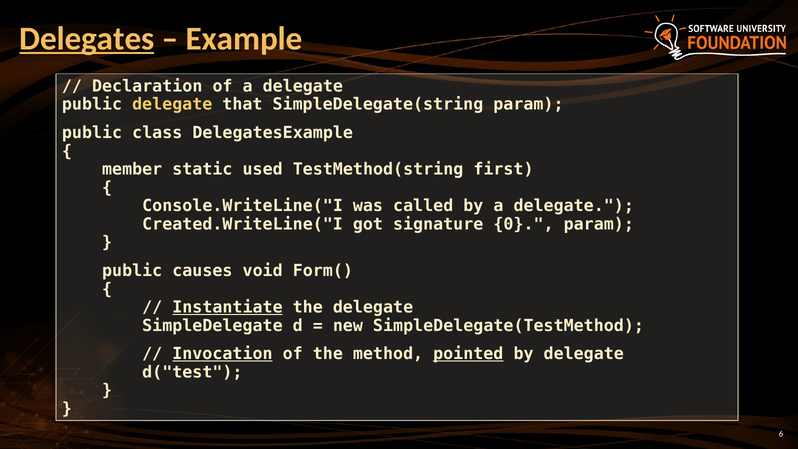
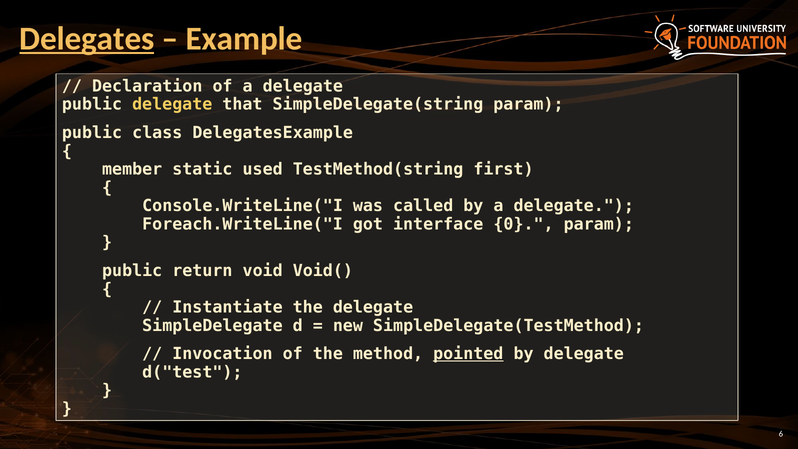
Created.WriteLine("I: Created.WriteLine("I -> Foreach.WriteLine("I (243, 224)
signature: signature -> interface (438, 224)
causes: causes -> return (202, 271)
Form(: Form( -> Void( (323, 271)
Instantiate underline: present -> none (227, 307)
Invocation underline: present -> none (222, 354)
